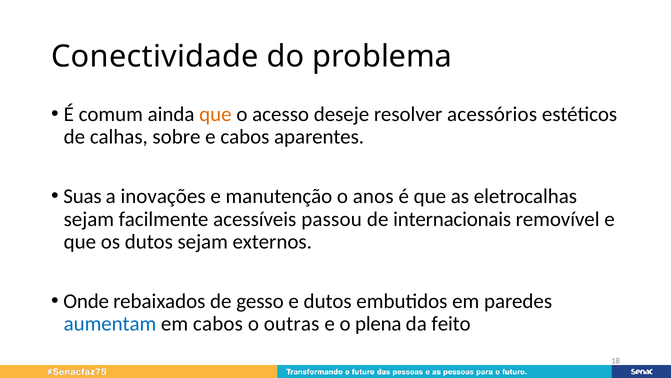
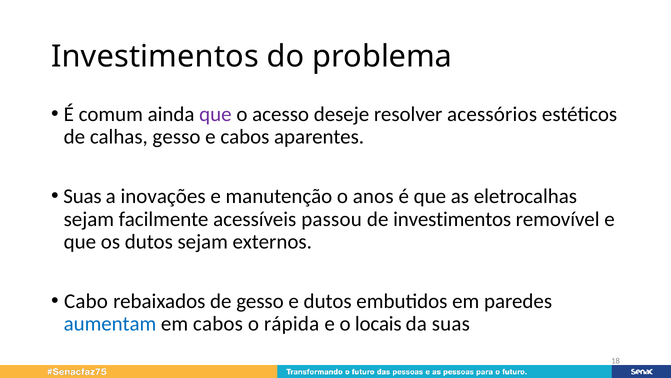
Conectividade: Conectividade -> Investimentos (155, 56)
que colour: orange -> purple (215, 114)
calhas sobre: sobre -> gesso (176, 137)
de internacionais: internacionais -> investimentos (452, 219)
Onde: Onde -> Cabo (86, 301)
outras: outras -> rápida (292, 323)
plena: plena -> locais (378, 323)
da feito: feito -> suas (451, 323)
